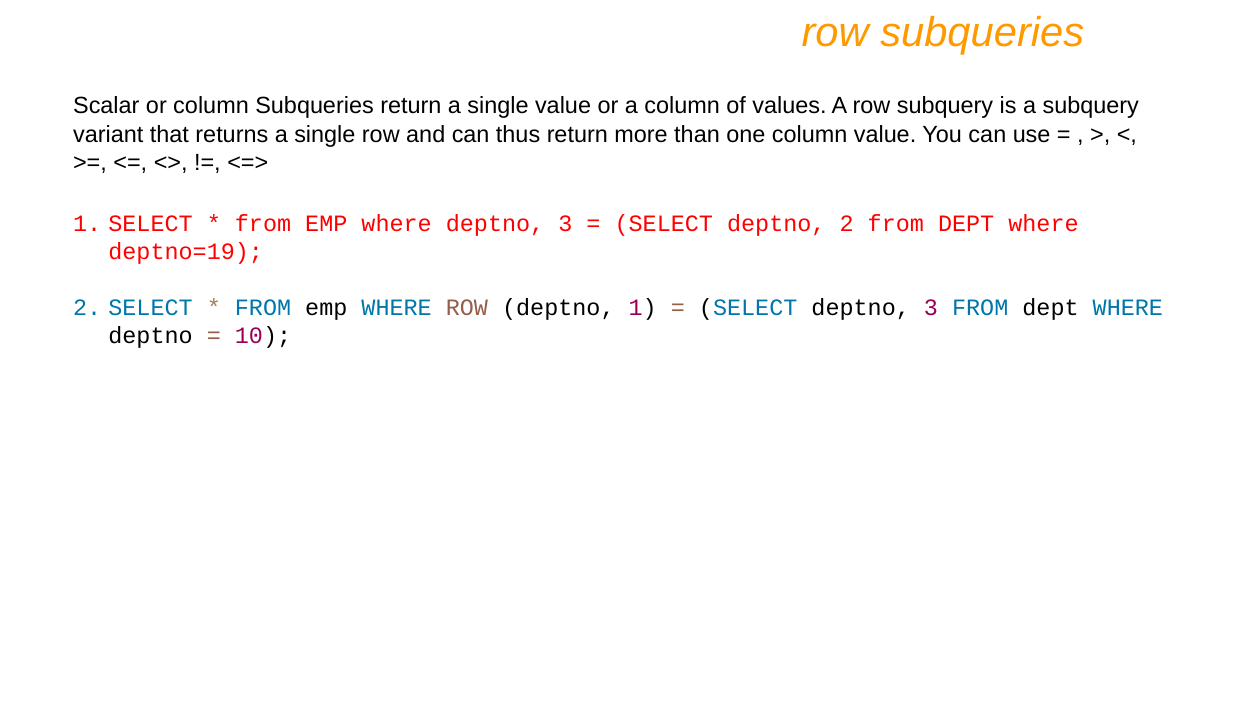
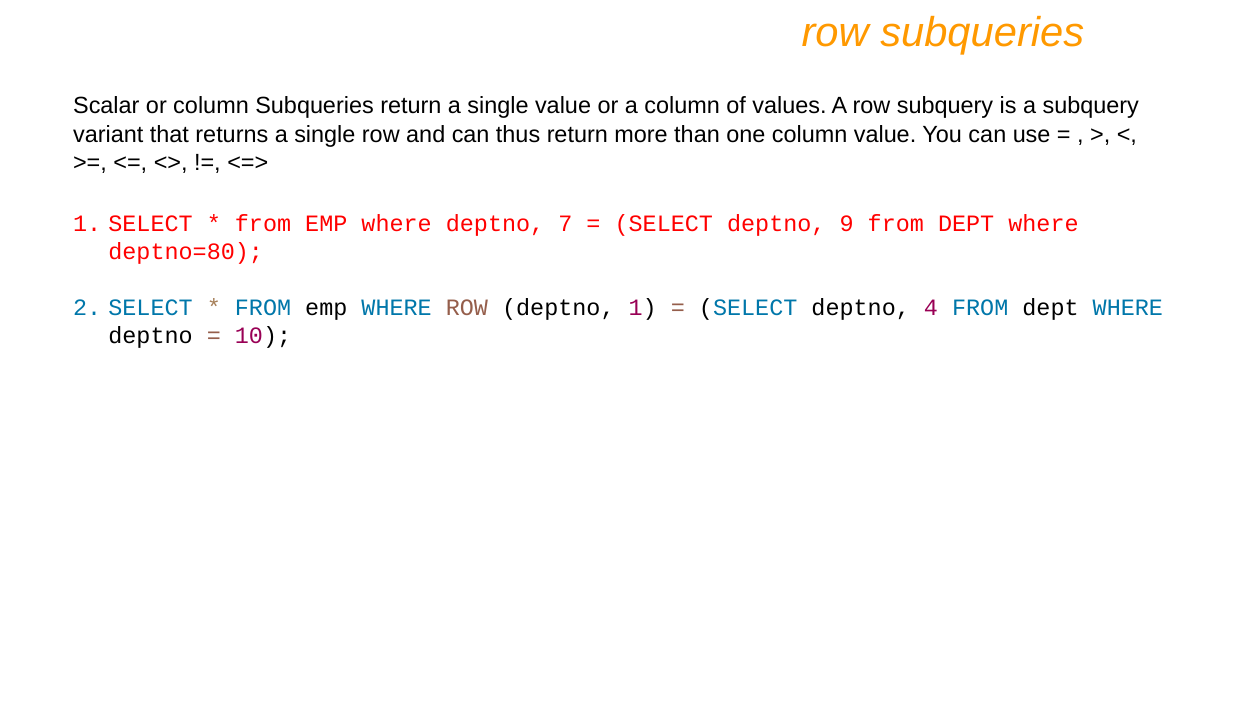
where deptno 3: 3 -> 7 (565, 223)
deptno 2: 2 -> 9 (847, 223)
deptno=19: deptno=19 -> deptno=80 (186, 252)
SELECT deptno 3: 3 -> 4 (931, 308)
